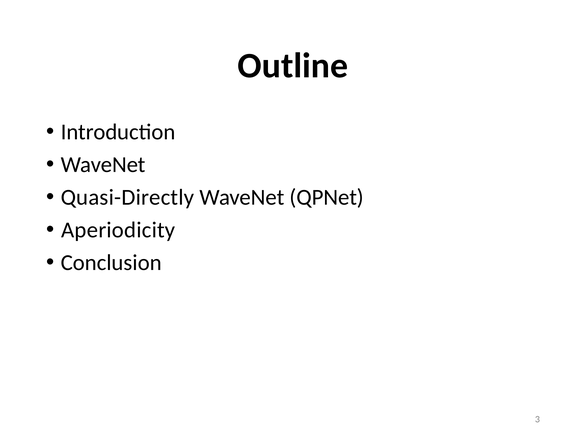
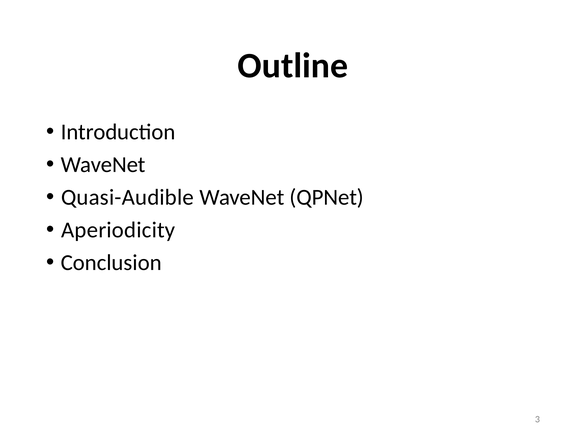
Quasi-Directly: Quasi-Directly -> Quasi-Audible (128, 197)
